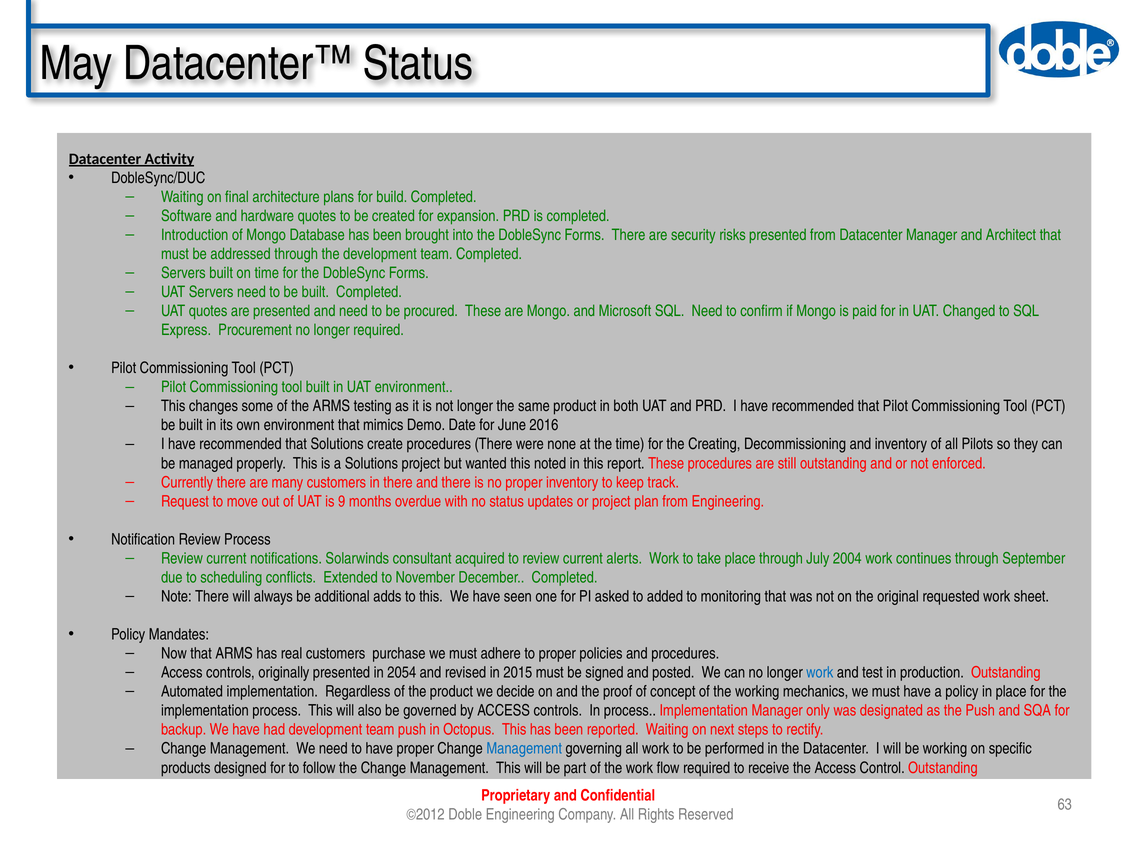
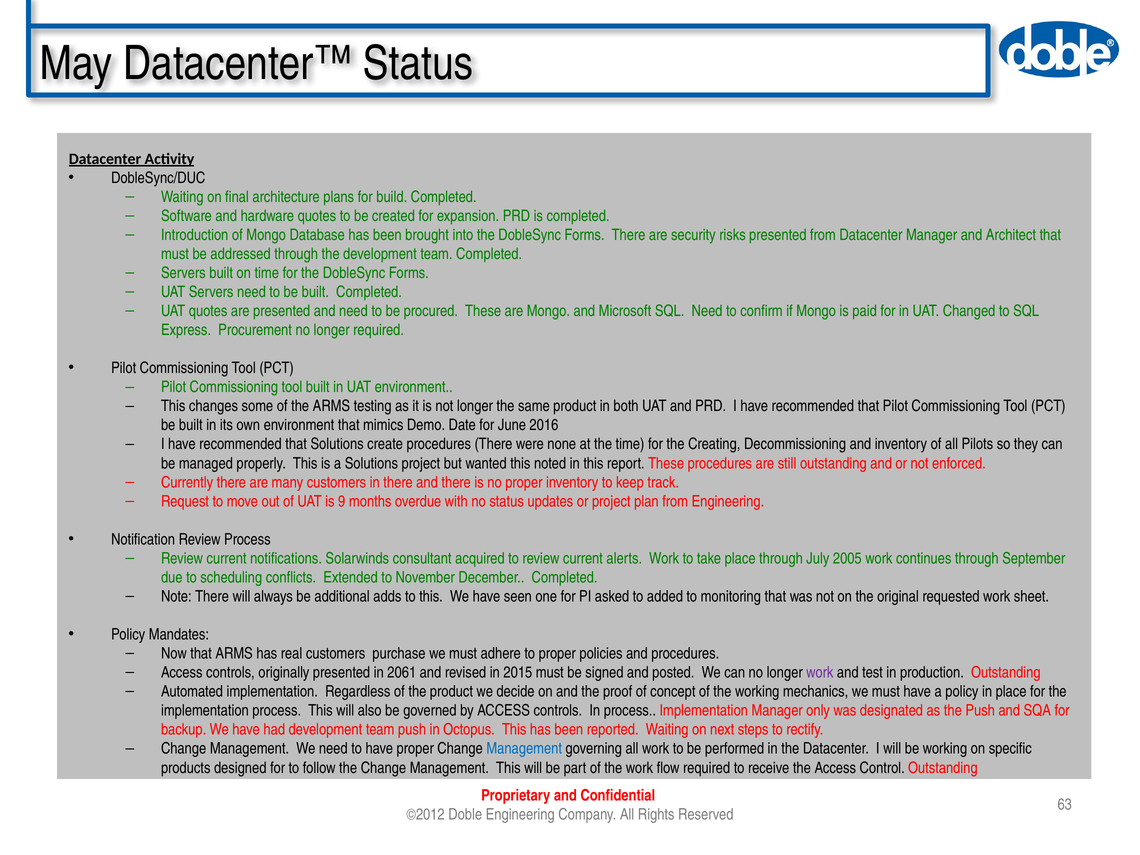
2004: 2004 -> 2005 (847, 558)
2054: 2054 -> 2061 (402, 673)
work colour: blue -> purple (820, 673)
